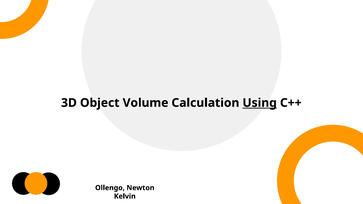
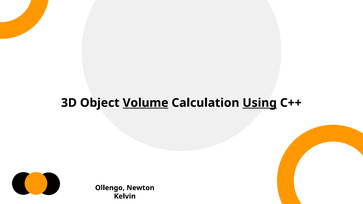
Volume underline: none -> present (146, 103)
